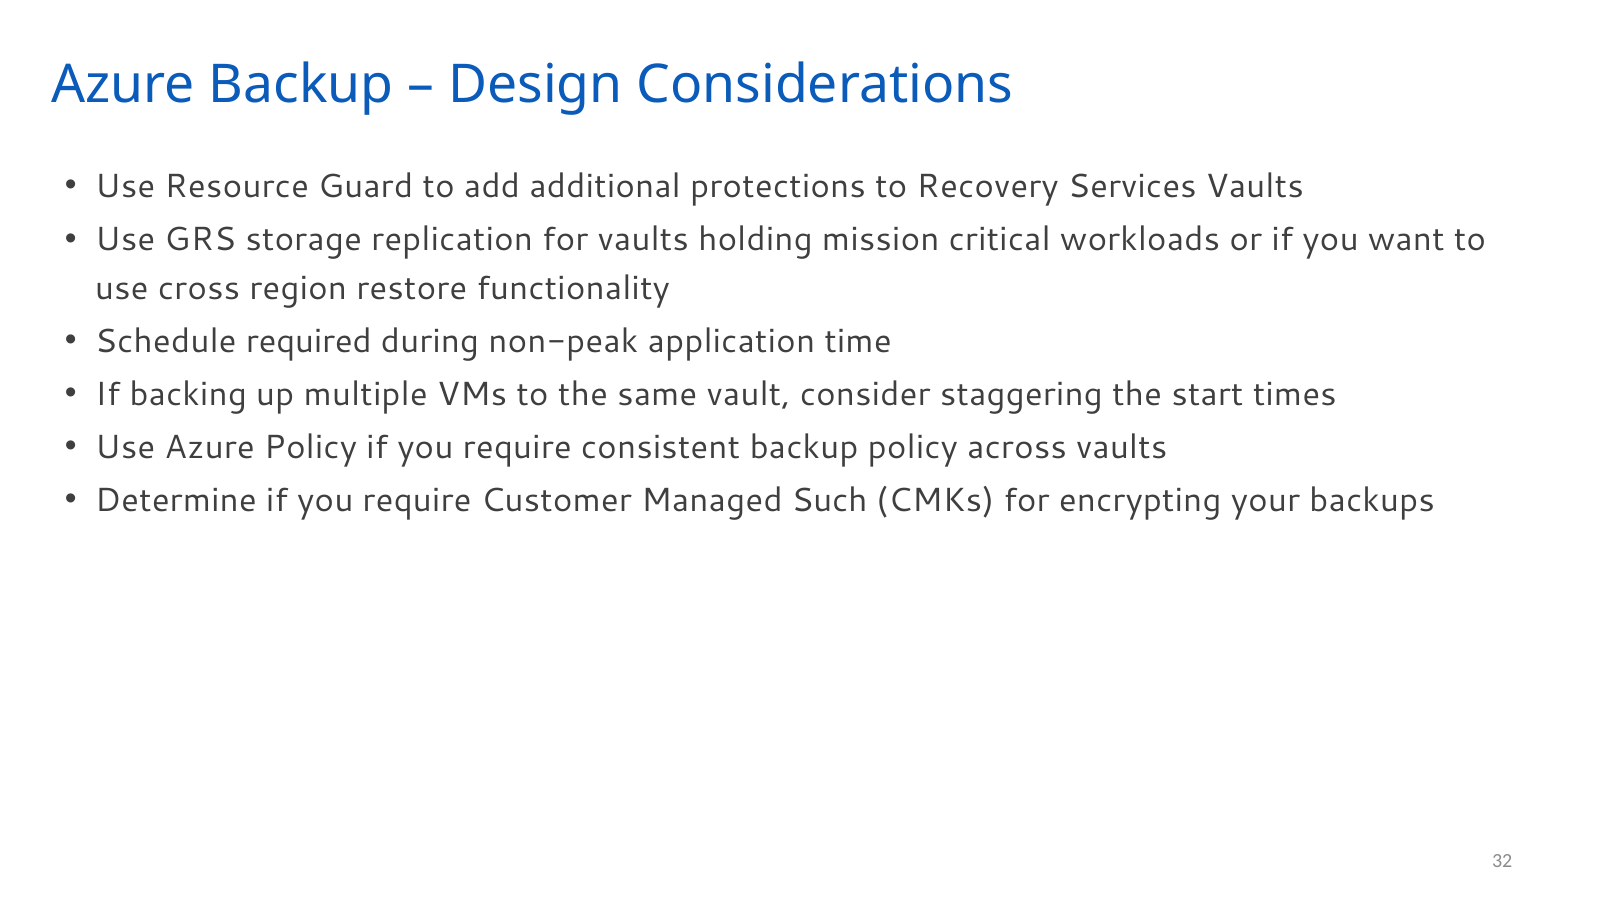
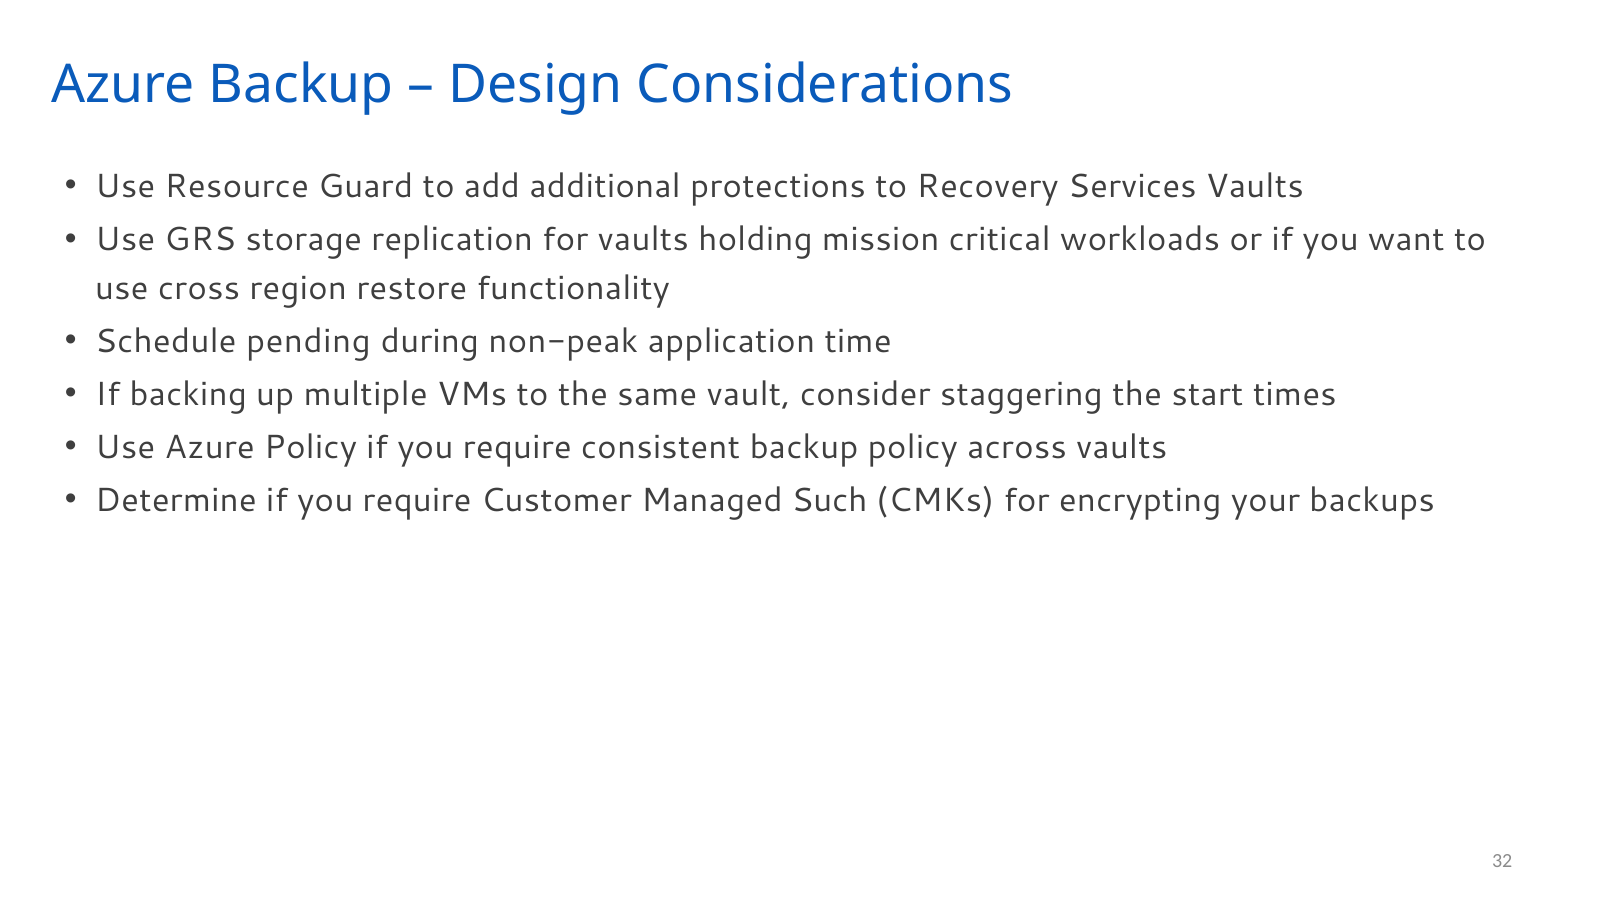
required: required -> pending (308, 341)
